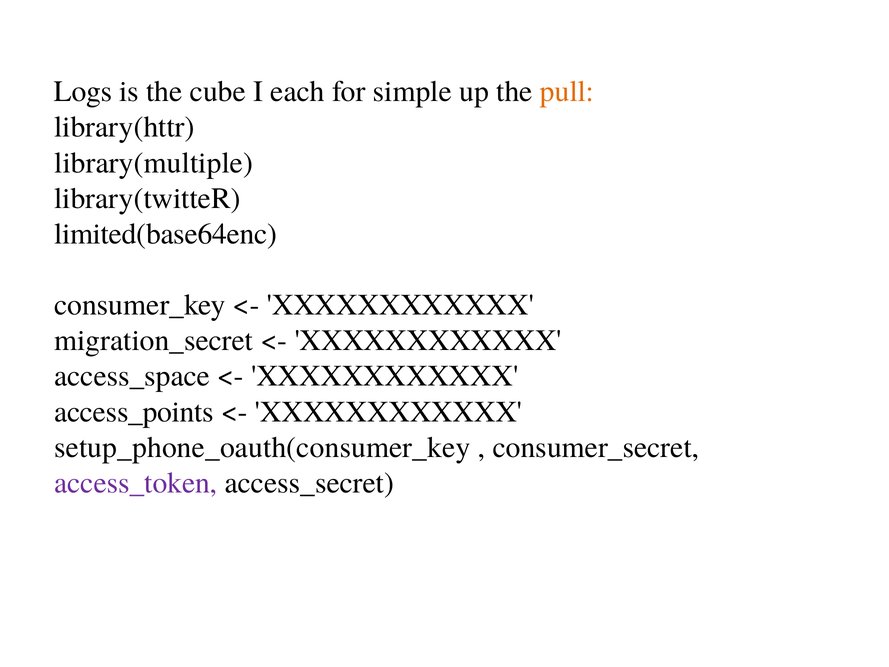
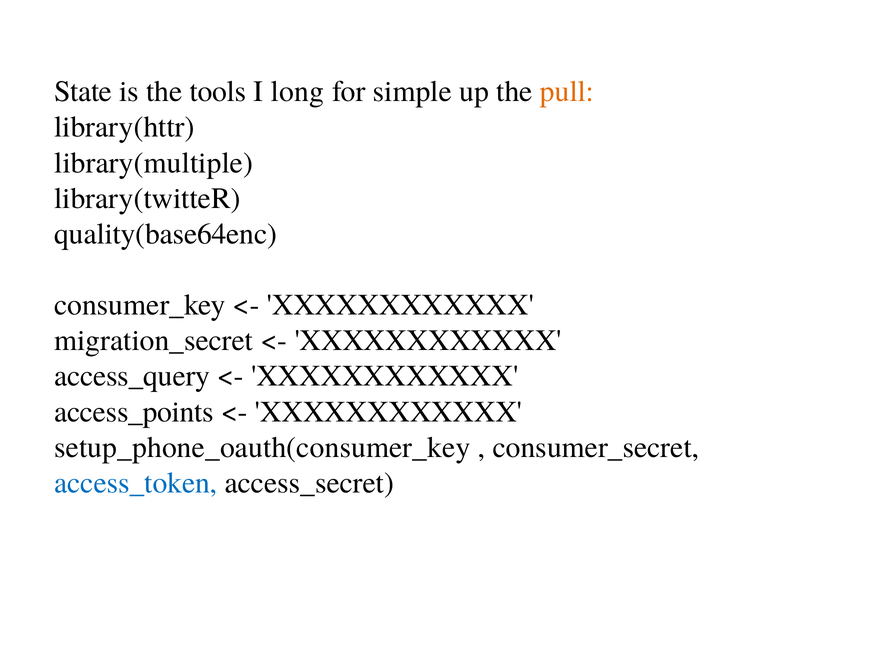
Logs: Logs -> State (83, 92)
cube: cube -> tools (218, 92)
each: each -> long (297, 92)
limited(base64enc: limited(base64enc -> quality(base64enc (166, 234)
access_space: access_space -> access_query (132, 376)
access_token colour: purple -> blue (136, 483)
